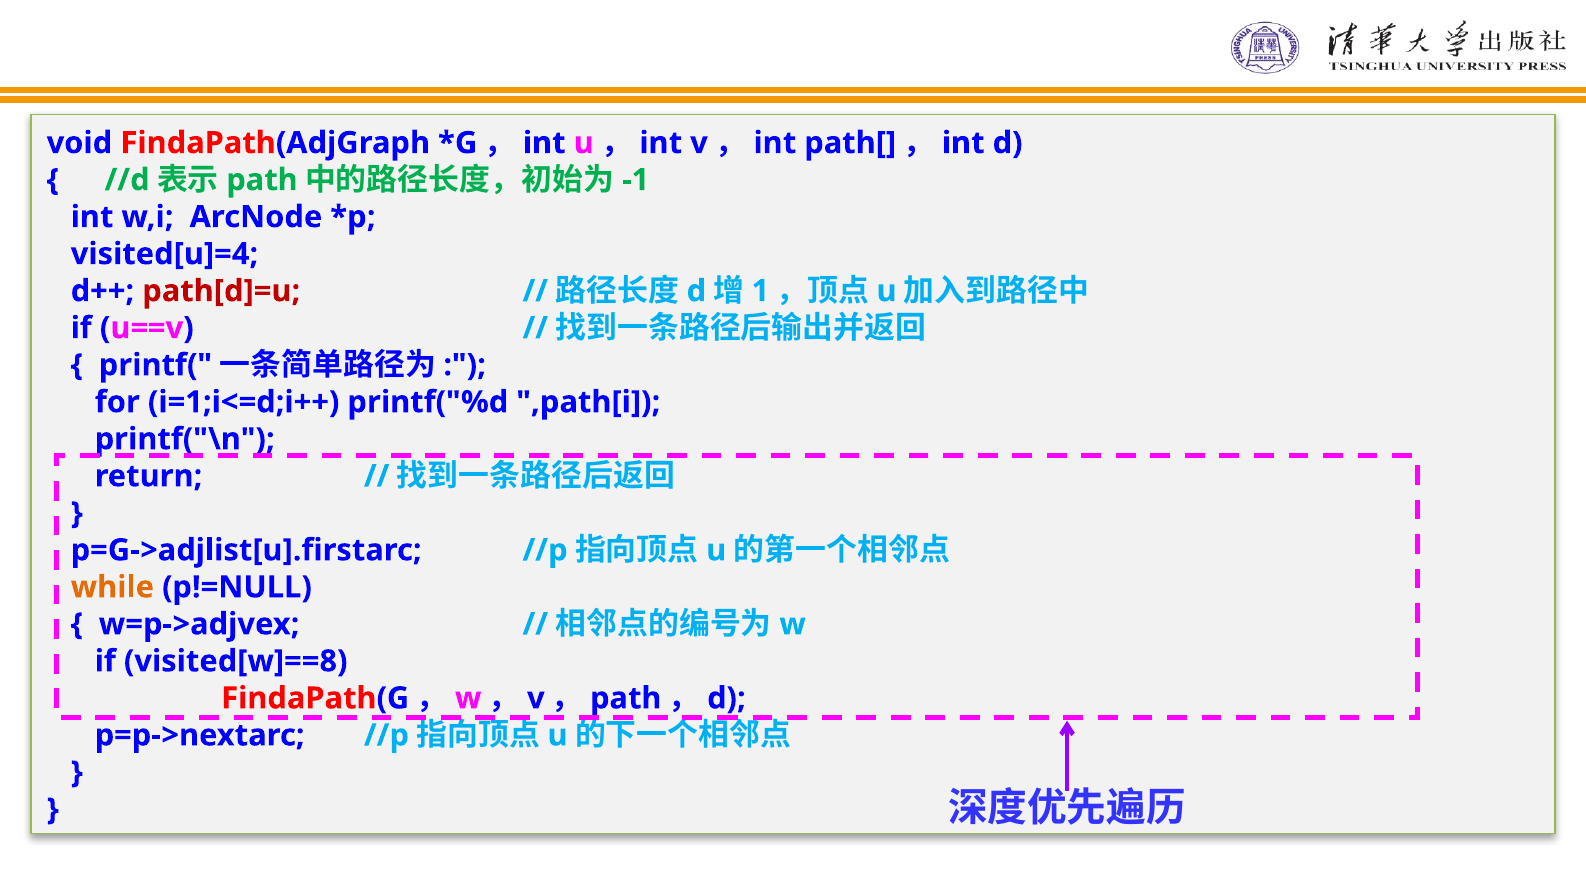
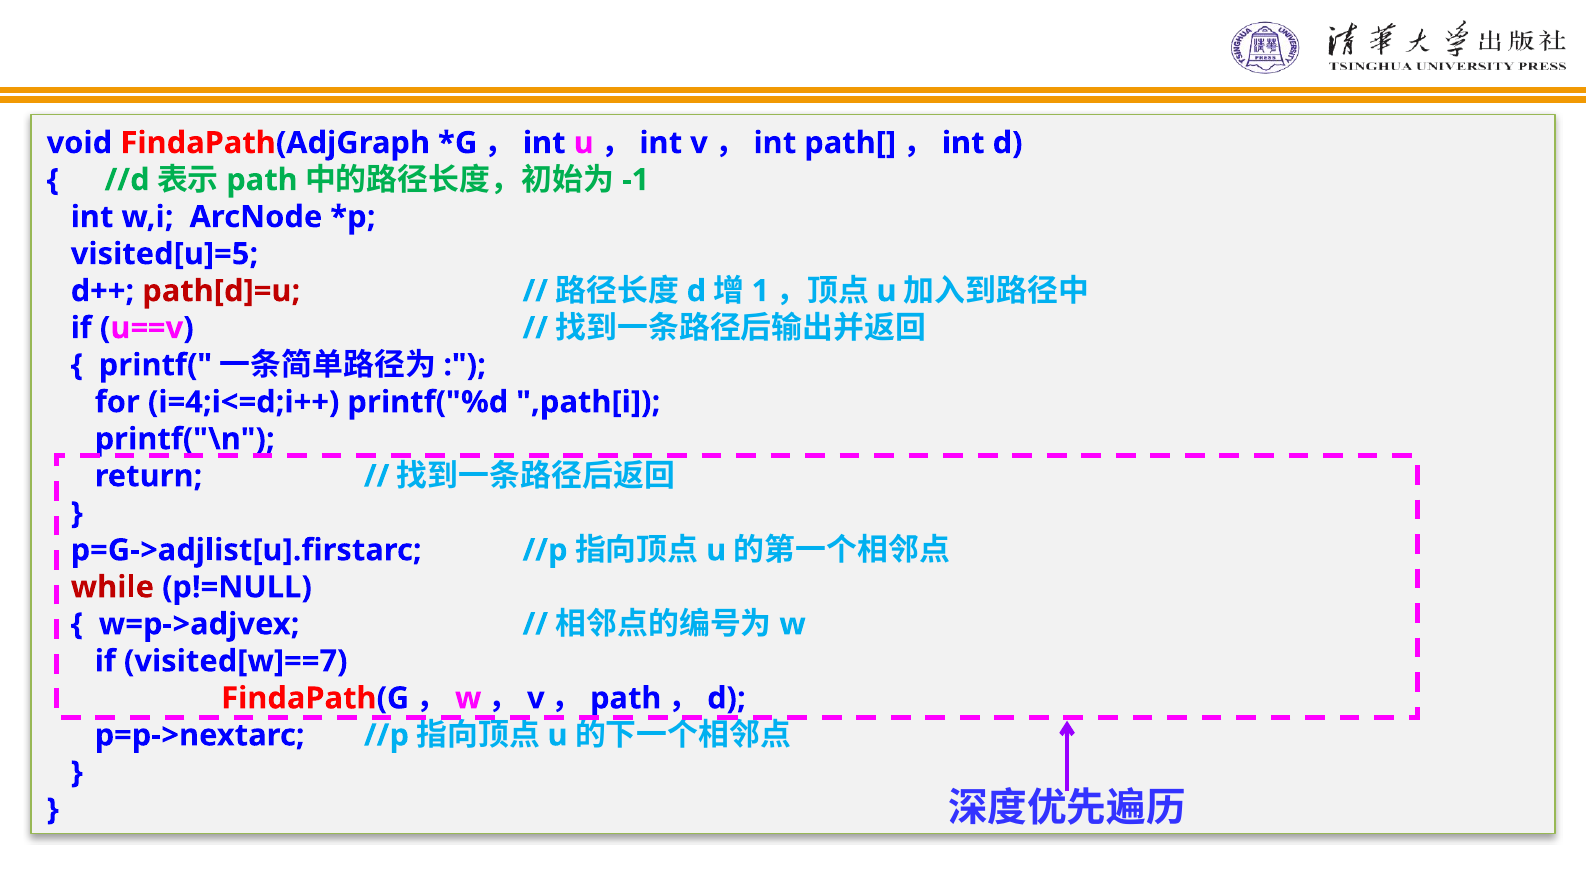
visited[u]=4: visited[u]=4 -> visited[u]=5 (164, 254)
i=1;i<=d;i++: i=1;i<=d;i++ -> i=4;i<=d;i++ (244, 402)
while colour: orange -> red (112, 587)
visited[w]==8: visited[w]==8 -> visited[w]==7 (236, 661)
